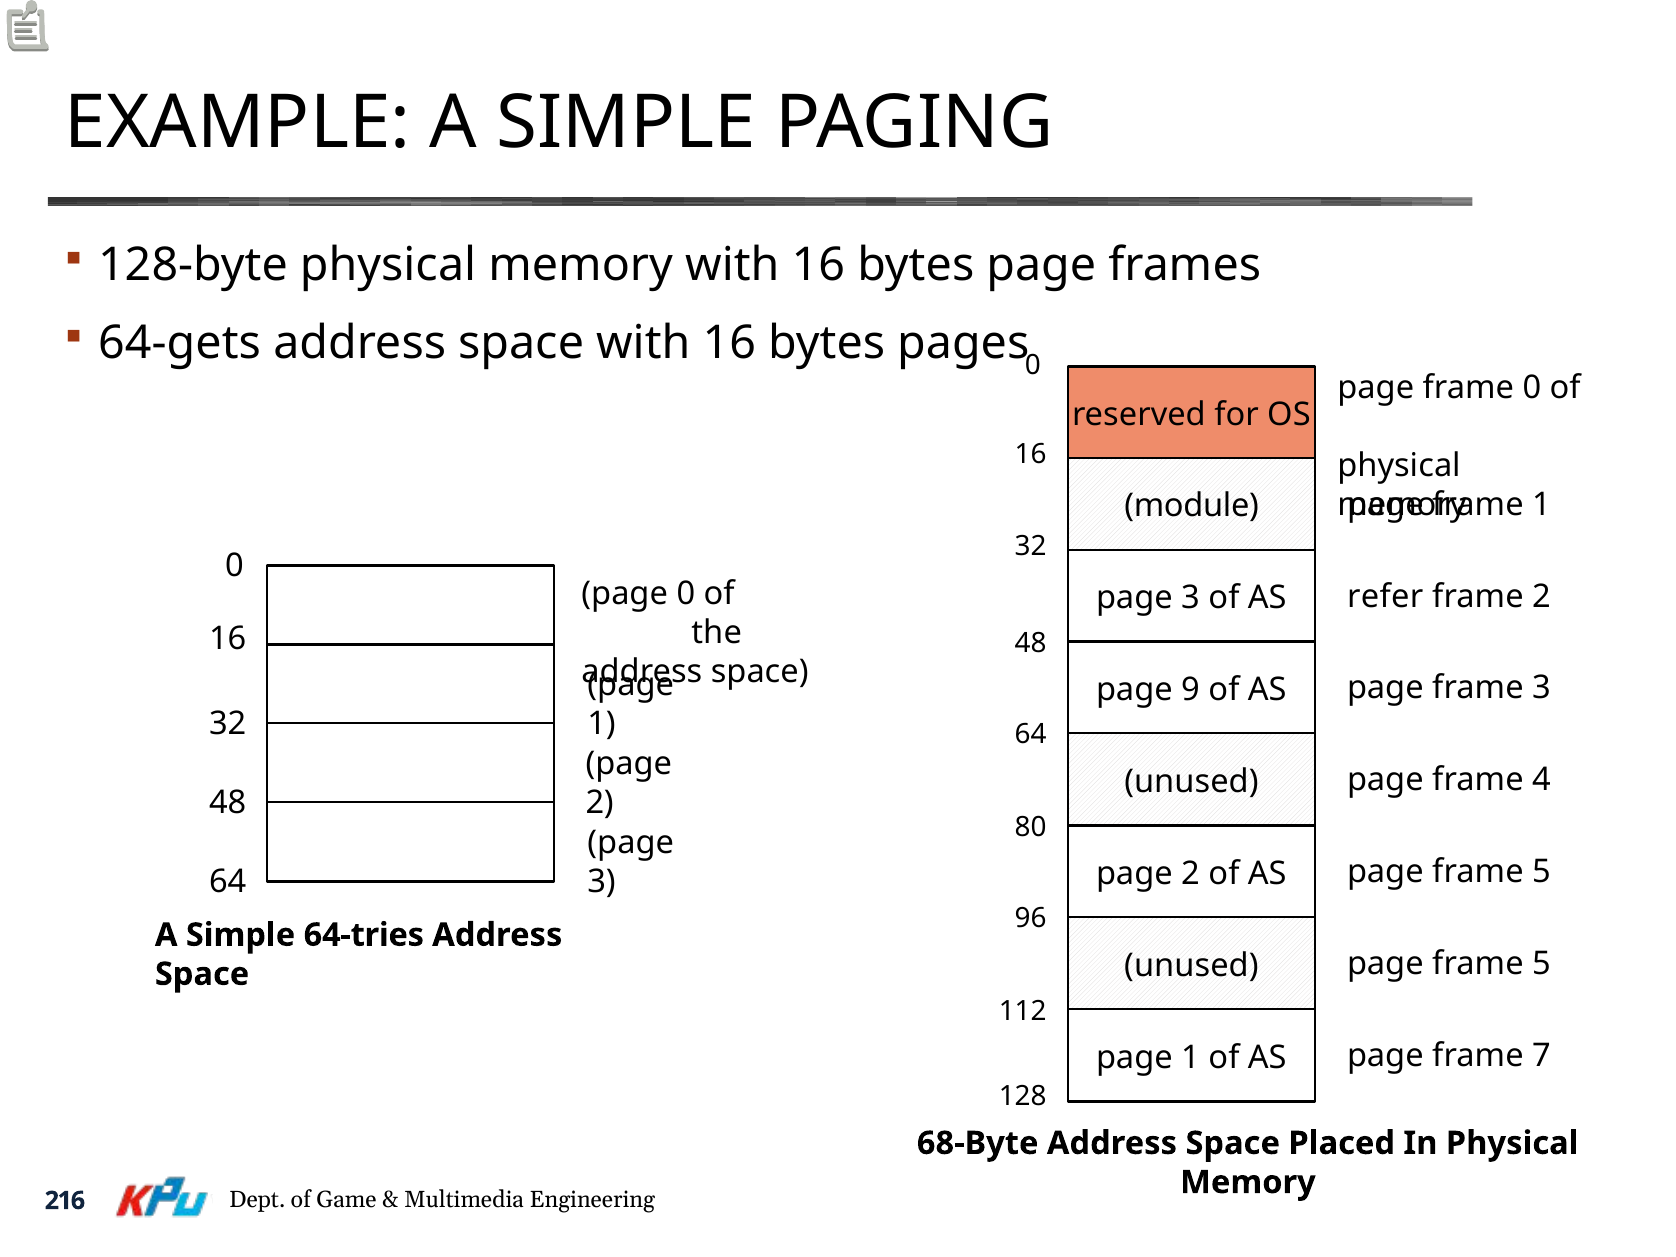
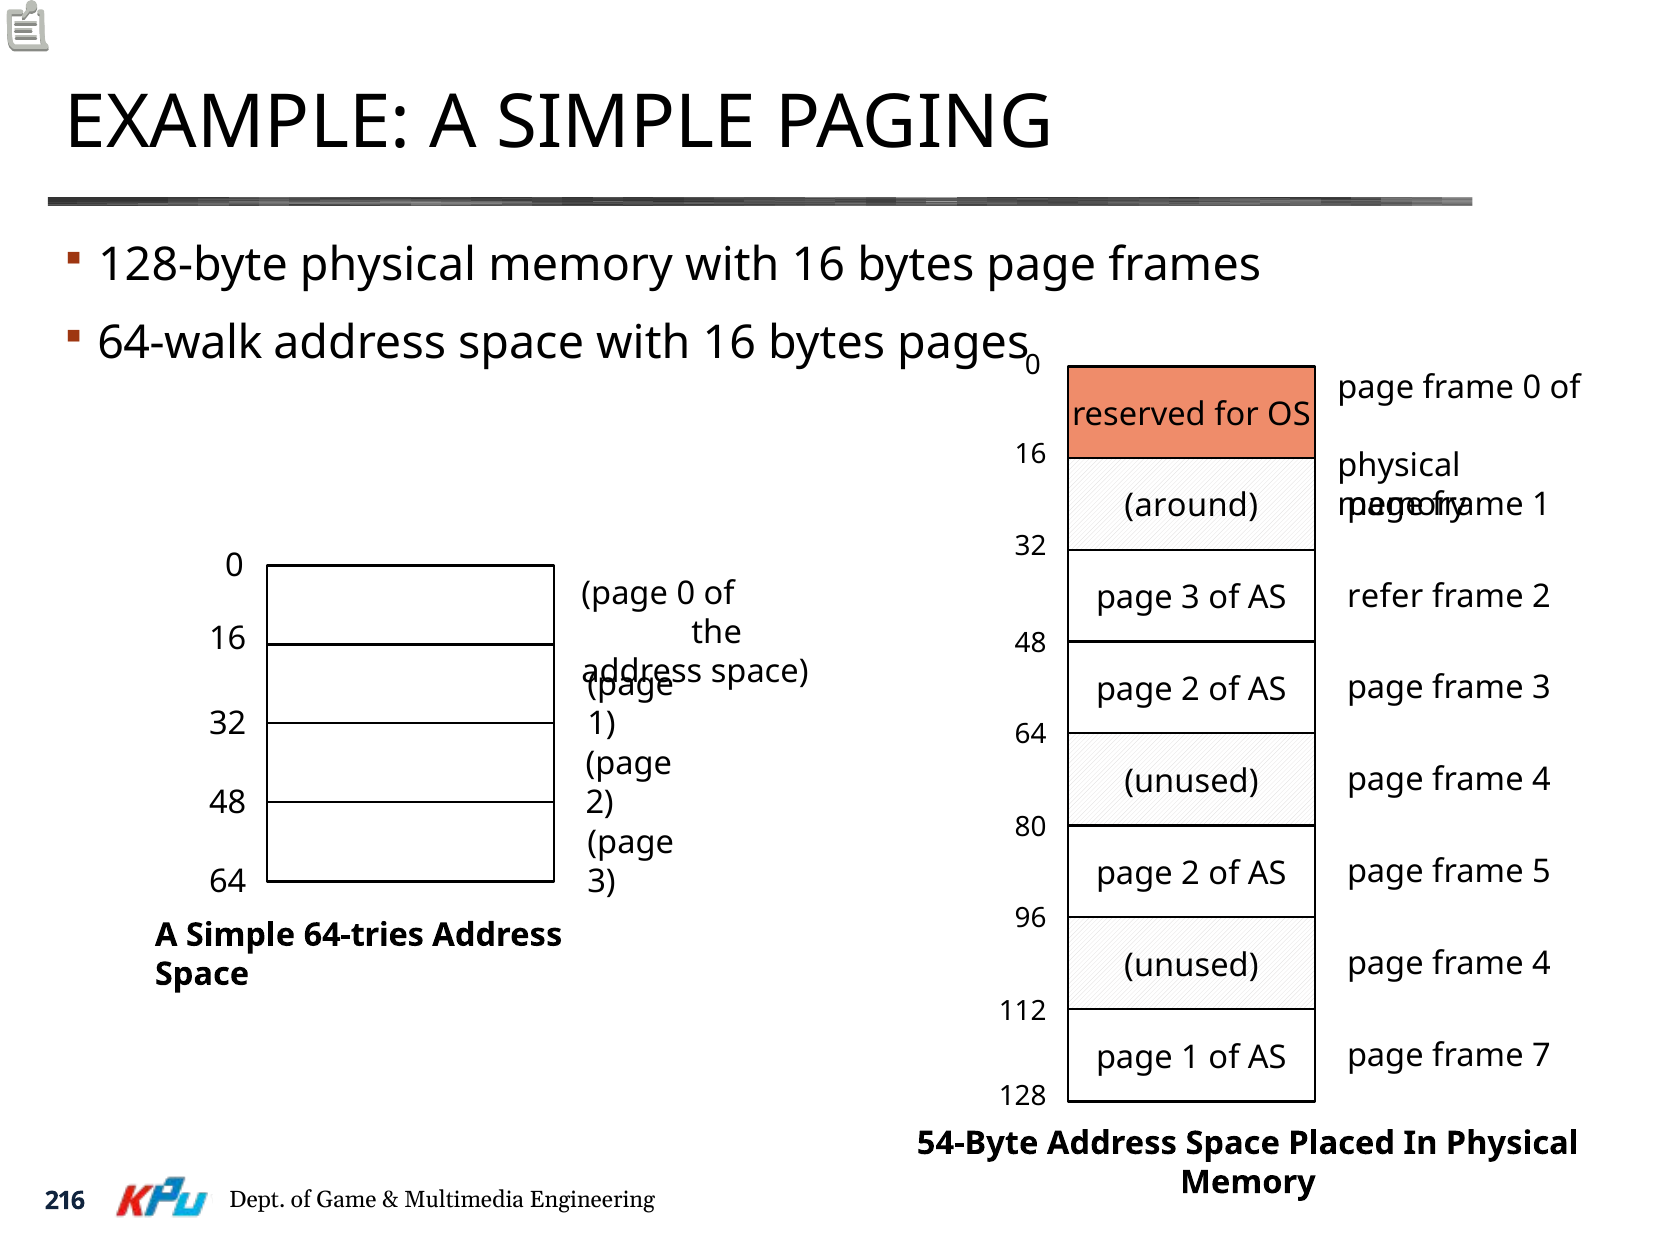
64-gets: 64-gets -> 64-walk (180, 343)
module: module -> around (1191, 506)
9: 9 -> 2 (1190, 690)
5: 5 -> 4 (1541, 964)
68-Byte: 68-Byte -> 54-Byte (978, 1143)
